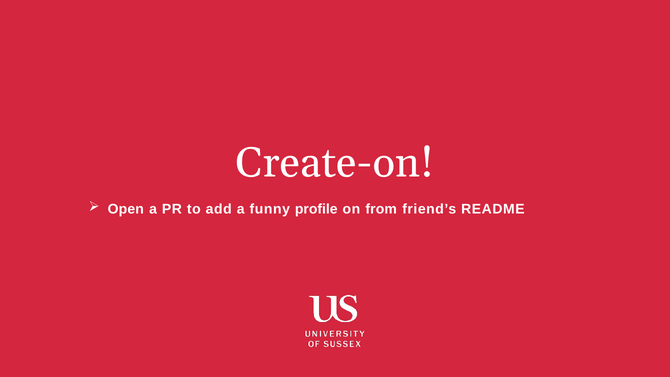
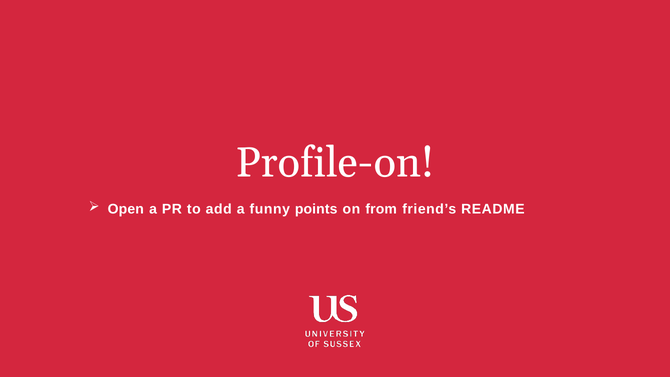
Create-on: Create-on -> Profile-on (335, 163)
profile: profile -> points (316, 209)
